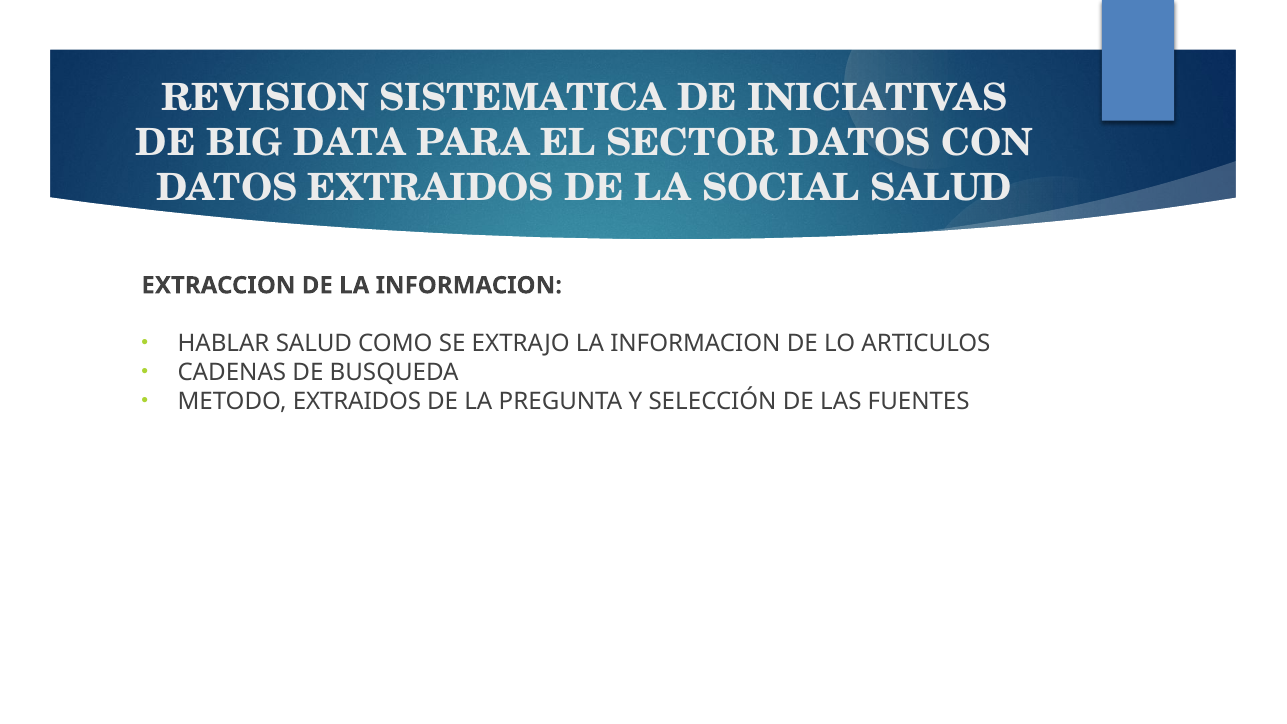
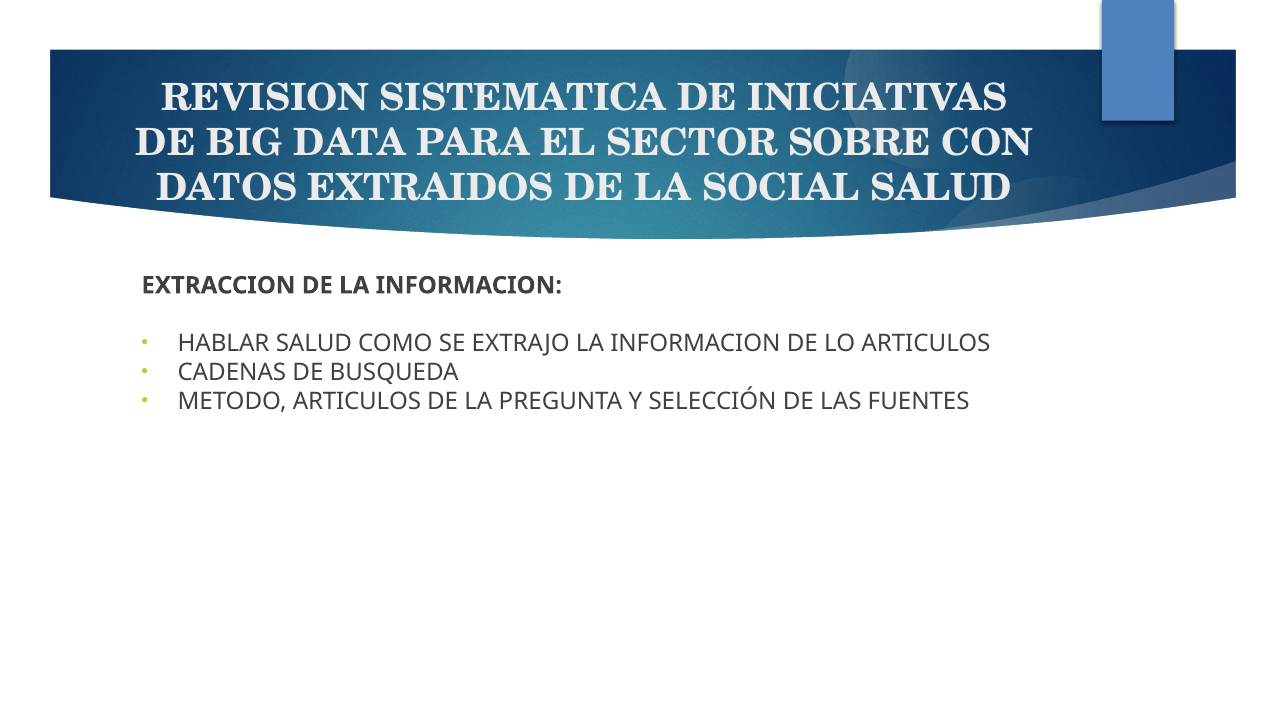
SECTOR DATOS: DATOS -> SOBRE (860, 143)
METODO EXTRAIDOS: EXTRAIDOS -> ARTICULOS (357, 401)
